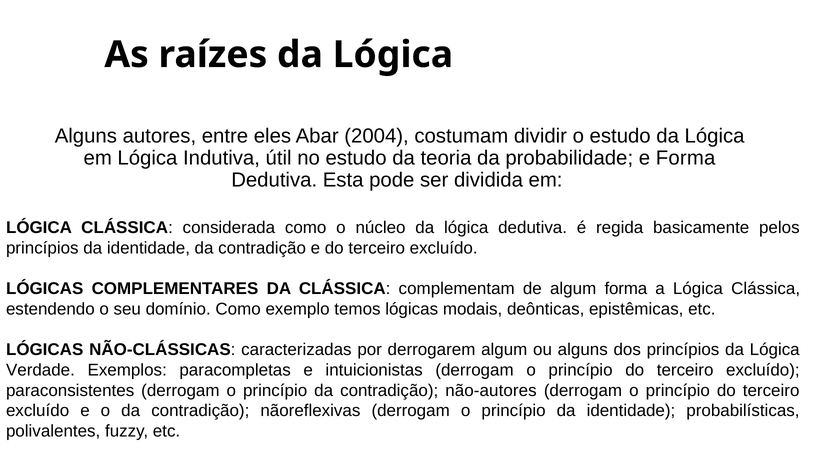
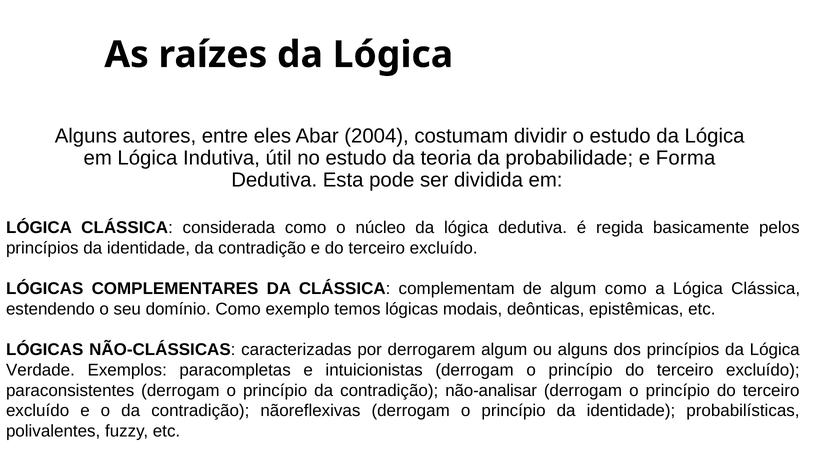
algum forma: forma -> como (626, 289)
não-autores: não-autores -> não-analisar (491, 390)
